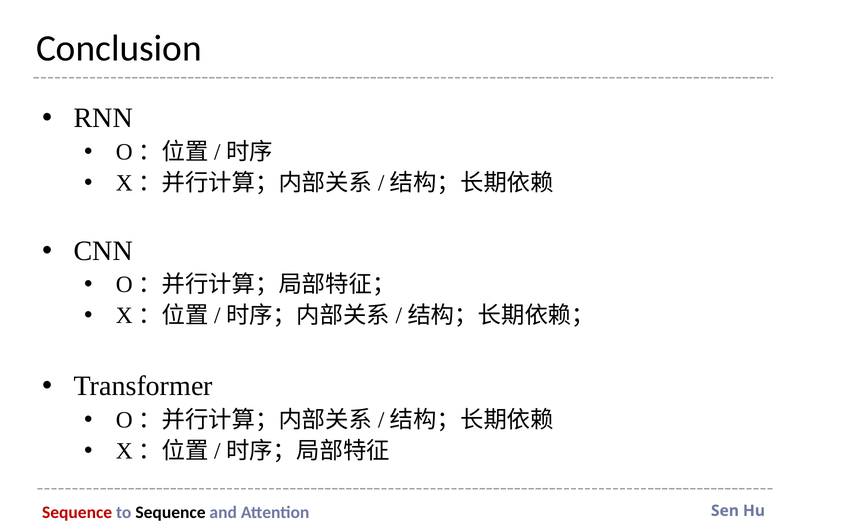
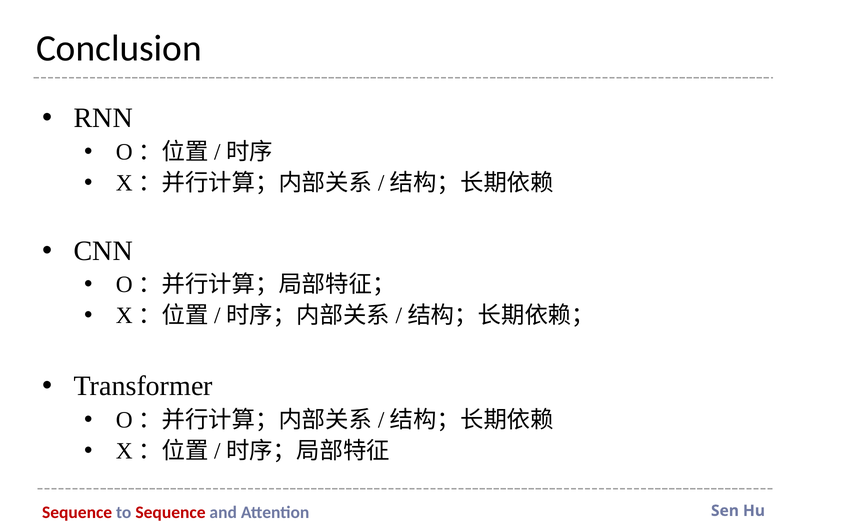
Sequence colour: black -> red (171, 512)
